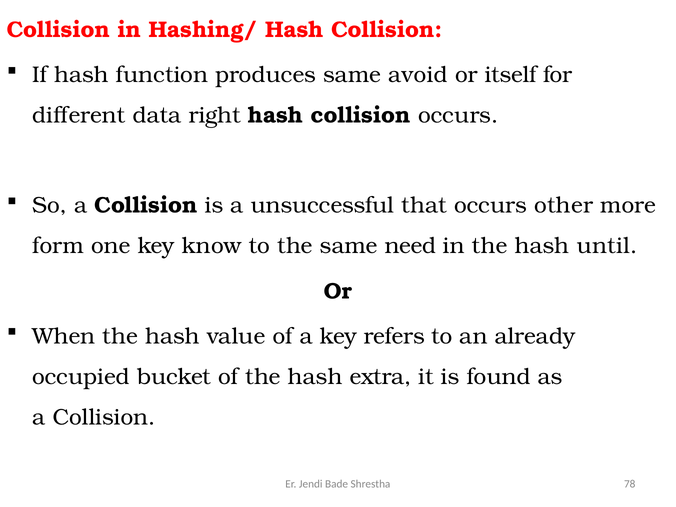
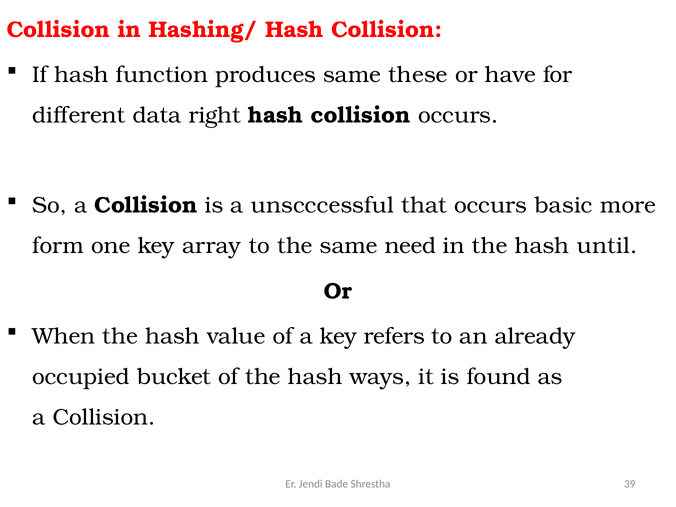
avoid: avoid -> these (418, 75)
itself: itself -> have (510, 75)
unsuccessful: unsuccessful -> unscccessful (322, 205)
other: other -> basic (564, 205)
know: know -> array (212, 246)
extra: extra -> ways (380, 377)
78: 78 -> 39 (630, 484)
